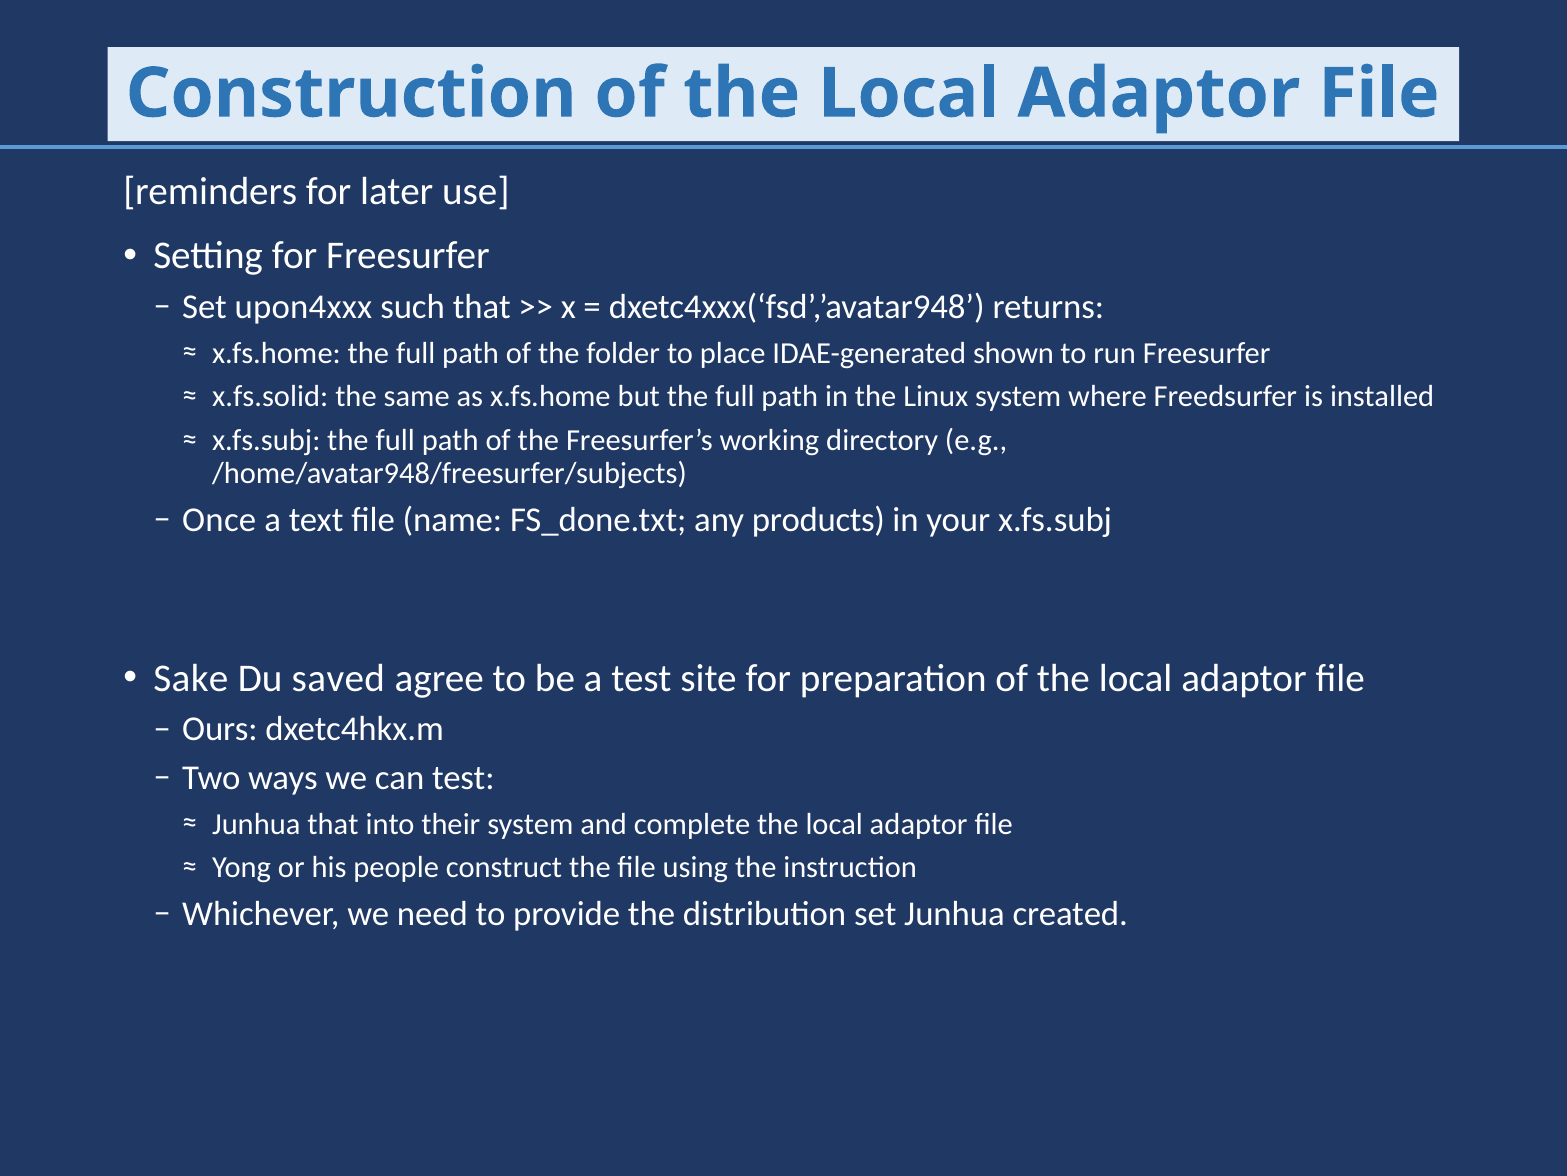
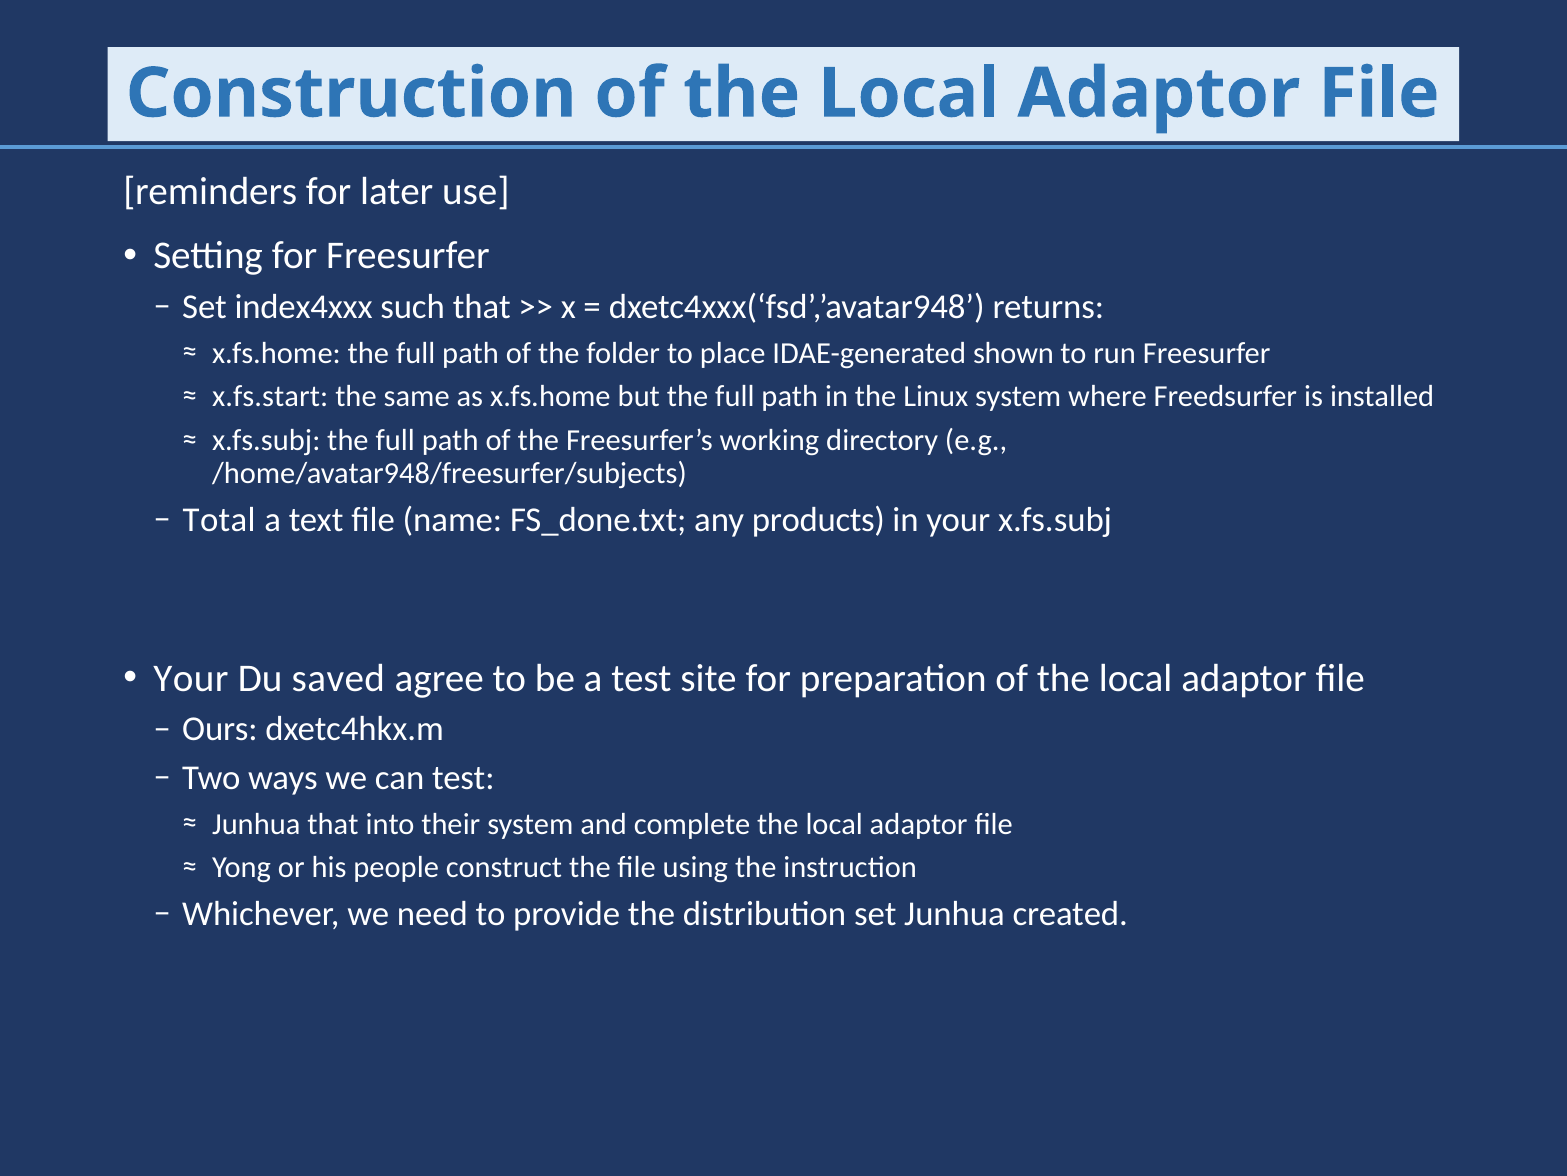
upon4xxx: upon4xxx -> index4xxx (304, 307)
x.fs.solid: x.fs.solid -> x.fs.start (270, 397)
Once: Once -> Total (219, 519)
Sake: Sake -> Your (191, 678)
